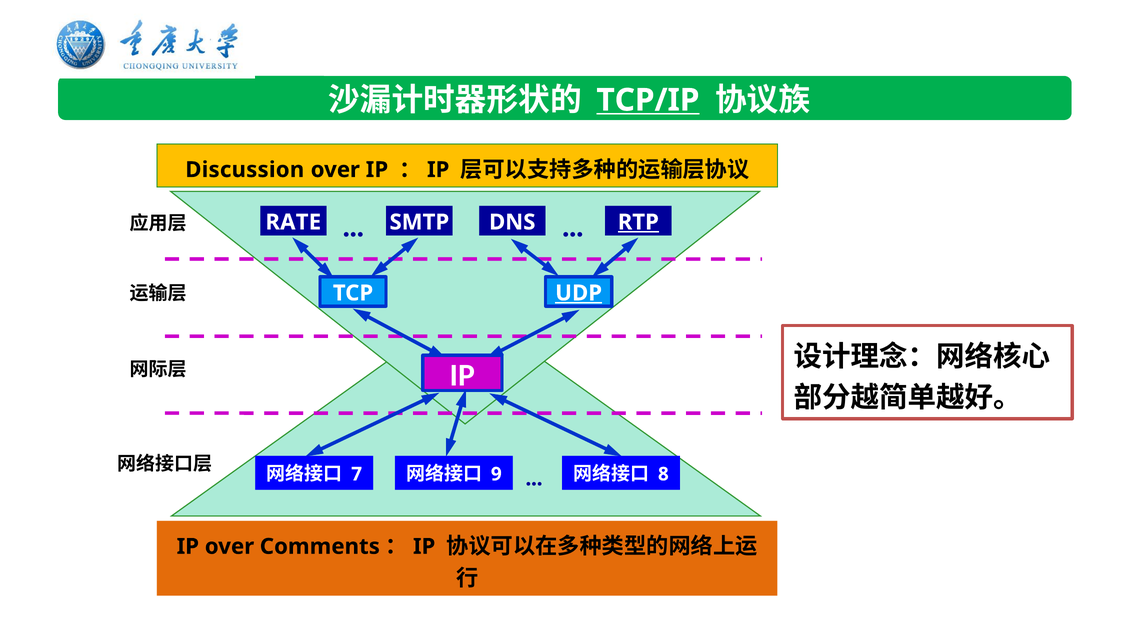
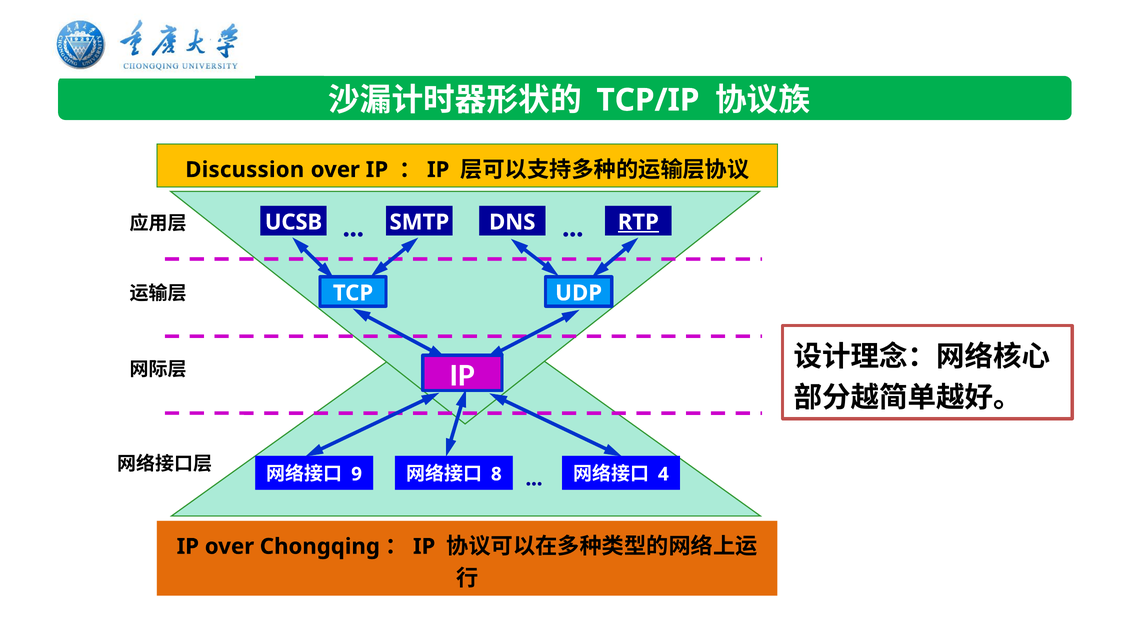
TCP/IP underline: present -> none (648, 100)
RATE: RATE -> UCSB (293, 222)
UDP underline: present -> none (579, 293)
7: 7 -> 9 (357, 474)
9: 9 -> 8 (496, 474)
8: 8 -> 4 (663, 474)
Comments: Comments -> Chongqing (320, 547)
